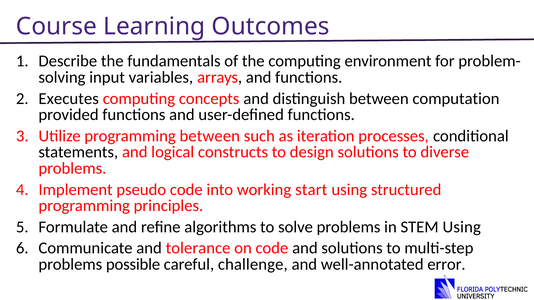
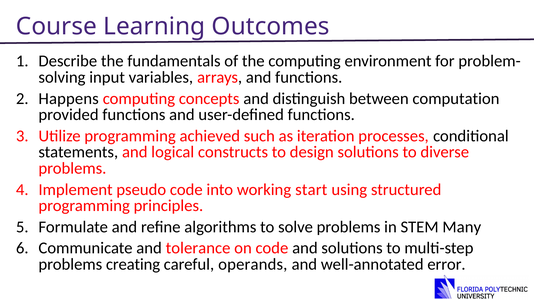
Executes: Executes -> Happens (69, 99)
programming between: between -> achieved (210, 136)
STEM Using: Using -> Many (462, 227)
possible: possible -> creating (133, 265)
challenge: challenge -> operands (253, 265)
